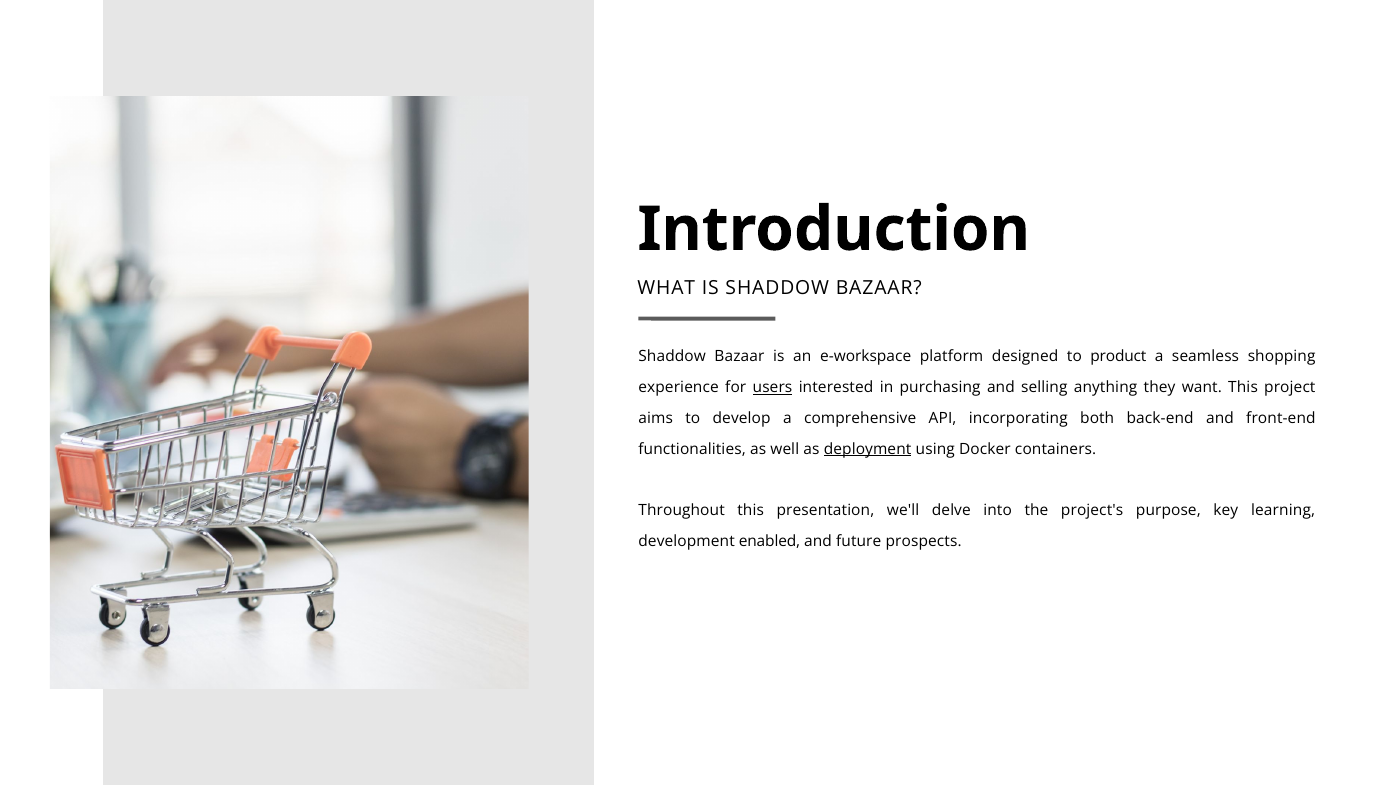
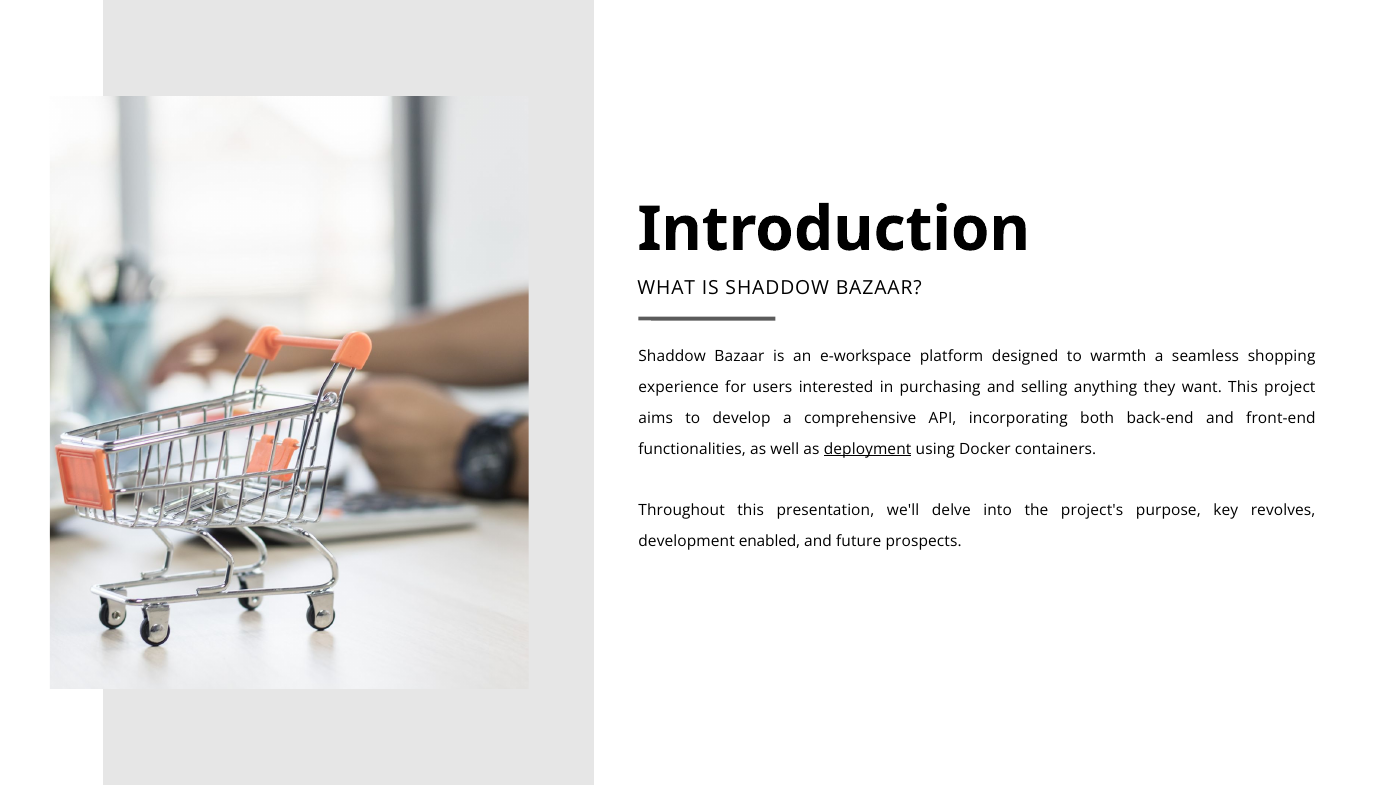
product: product -> warmth (1118, 357)
users underline: present -> none (772, 387)
learning: learning -> revolves (1283, 511)
